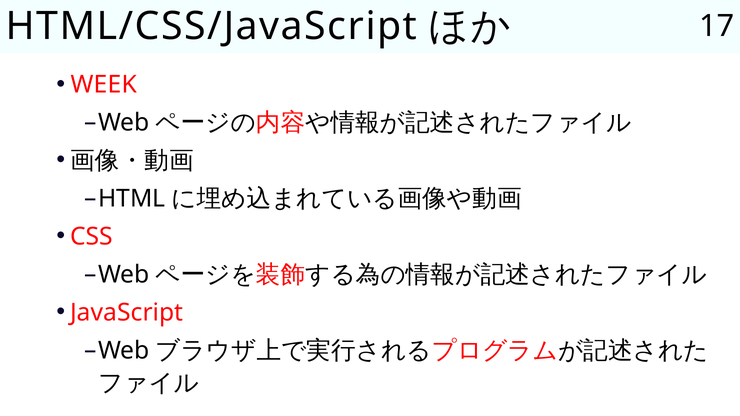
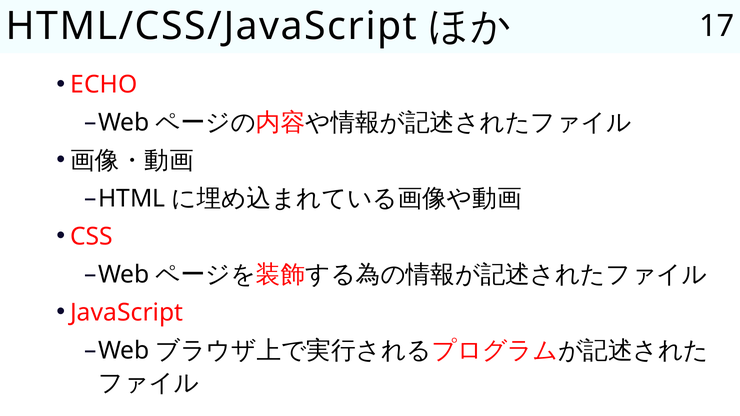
WEEK: WEEK -> ECHO (104, 85)
